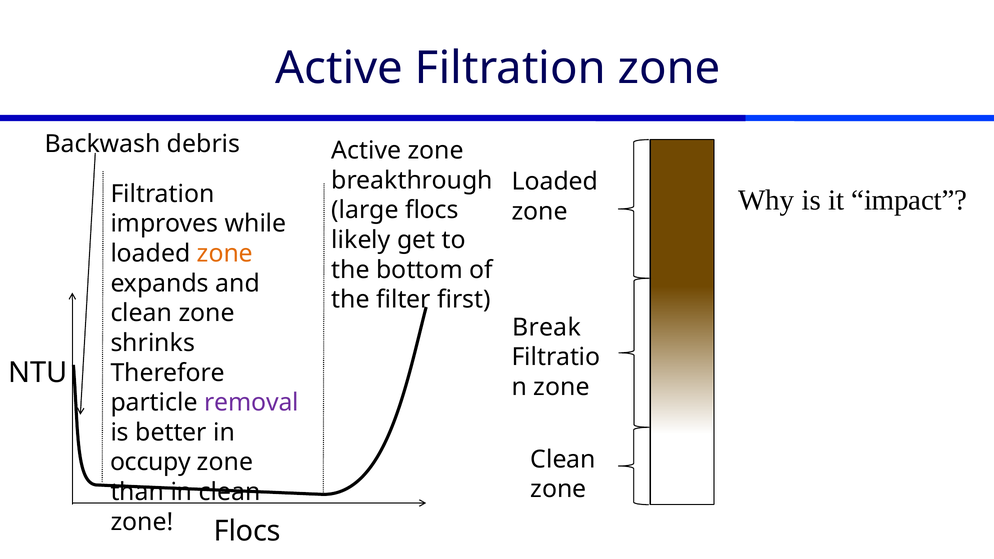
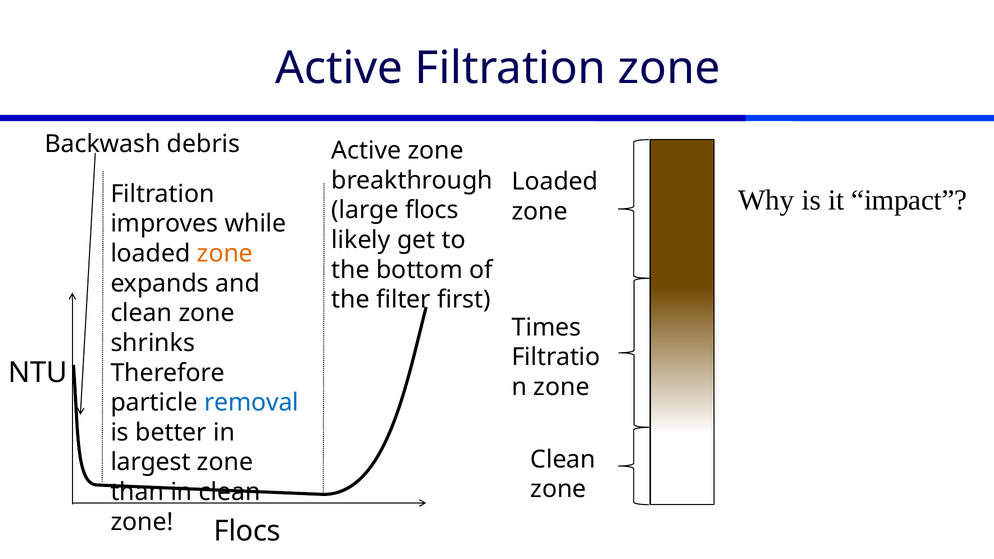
Break: Break -> Times (547, 327)
removal colour: purple -> blue (252, 403)
occupy: occupy -> largest (151, 462)
